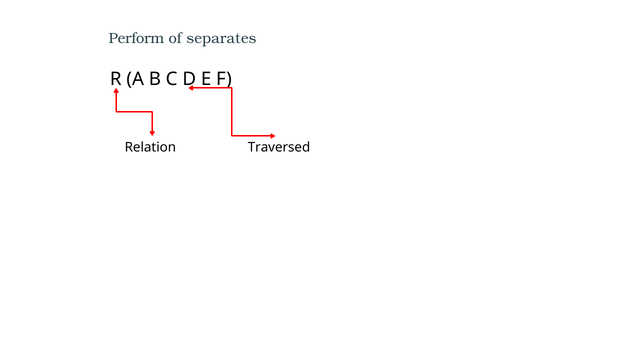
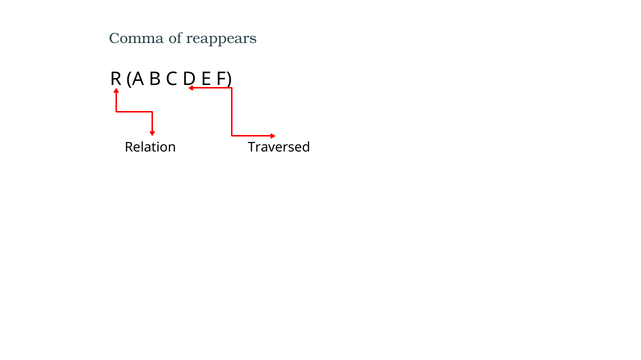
Perform: Perform -> Comma (136, 39)
separates: separates -> reappears (222, 39)
